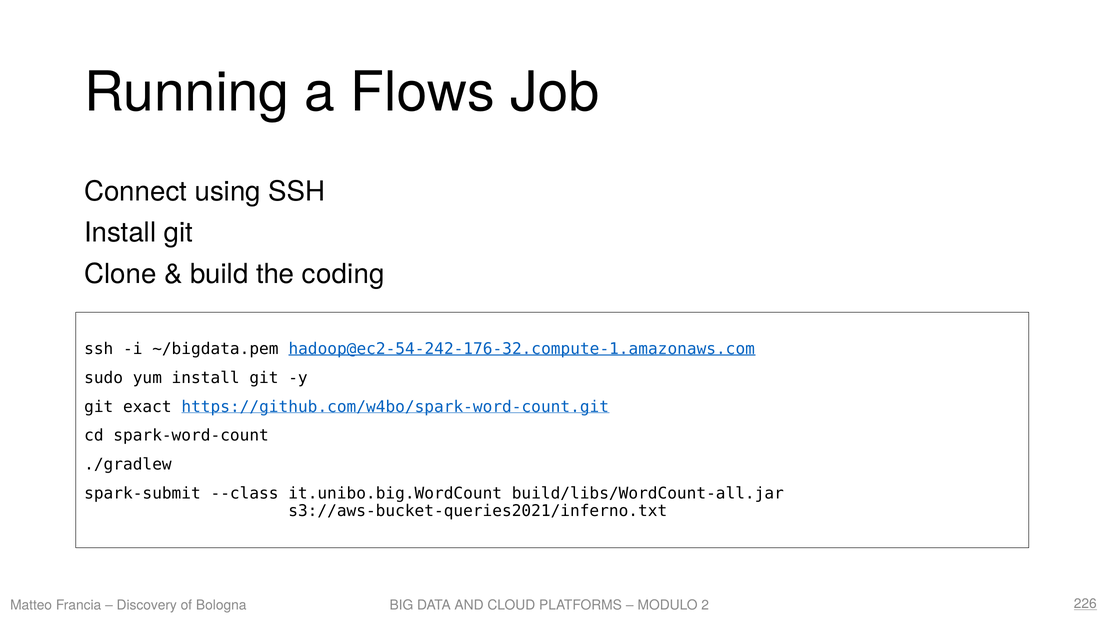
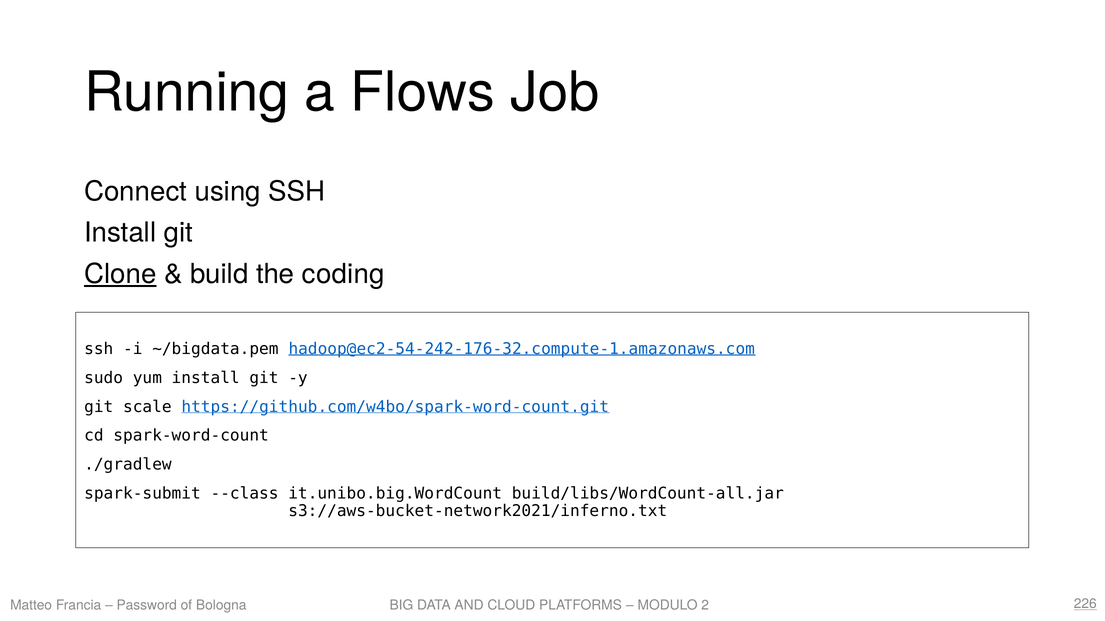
Clone underline: none -> present (120, 274)
exact: exact -> scale (147, 407)
s3://aws-bucket-queries2021/inferno.txt: s3://aws-bucket-queries2021/inferno.txt -> s3://aws-bucket-network2021/inferno.txt (478, 511)
Discovery: Discovery -> Password (147, 606)
